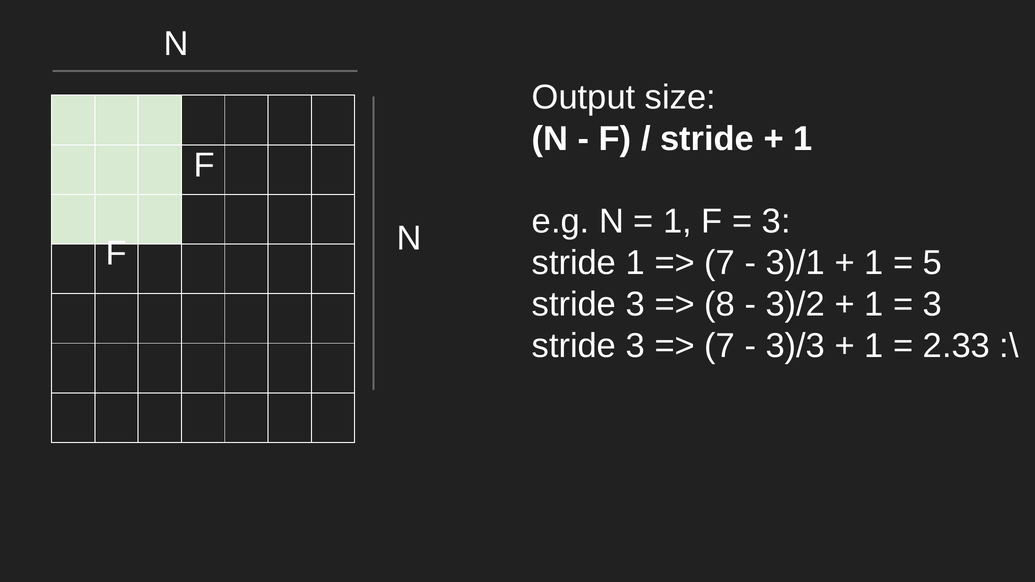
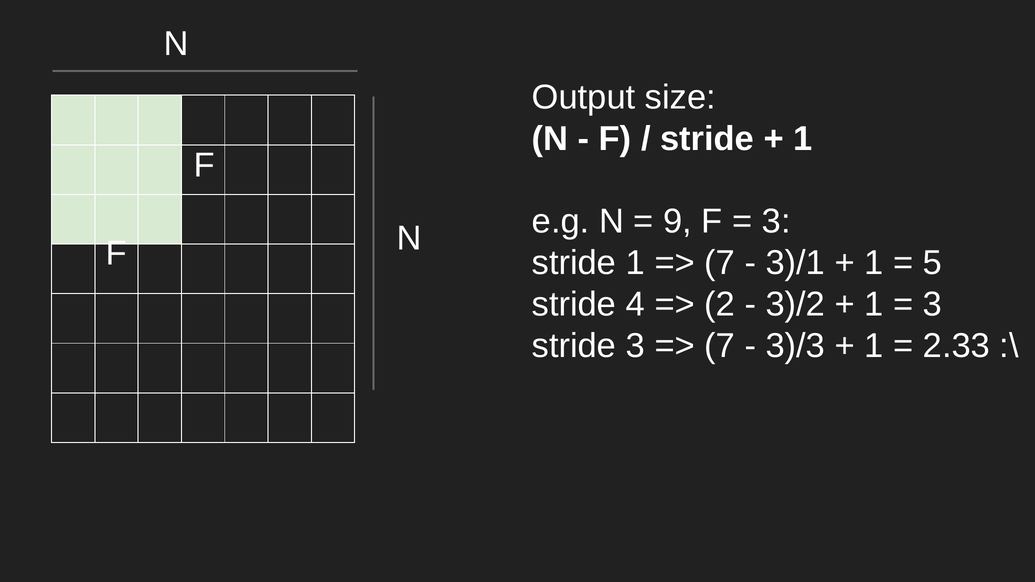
1: 1 -> 9 (678, 222)
3: 3 -> 4 (635, 304)
8: 8 -> 2 (720, 304)
